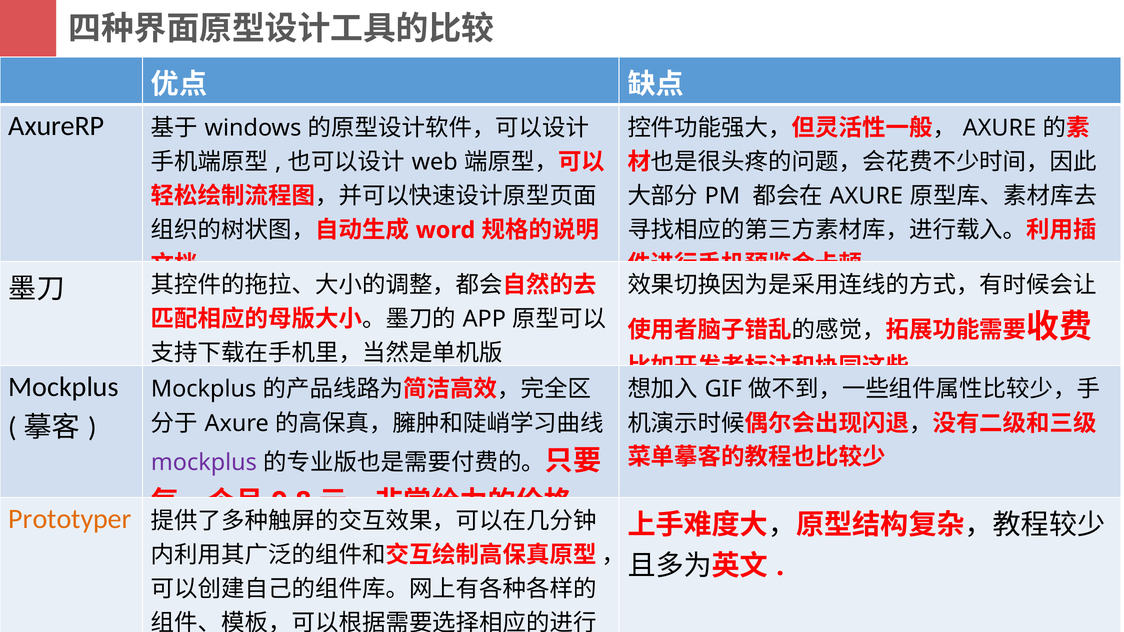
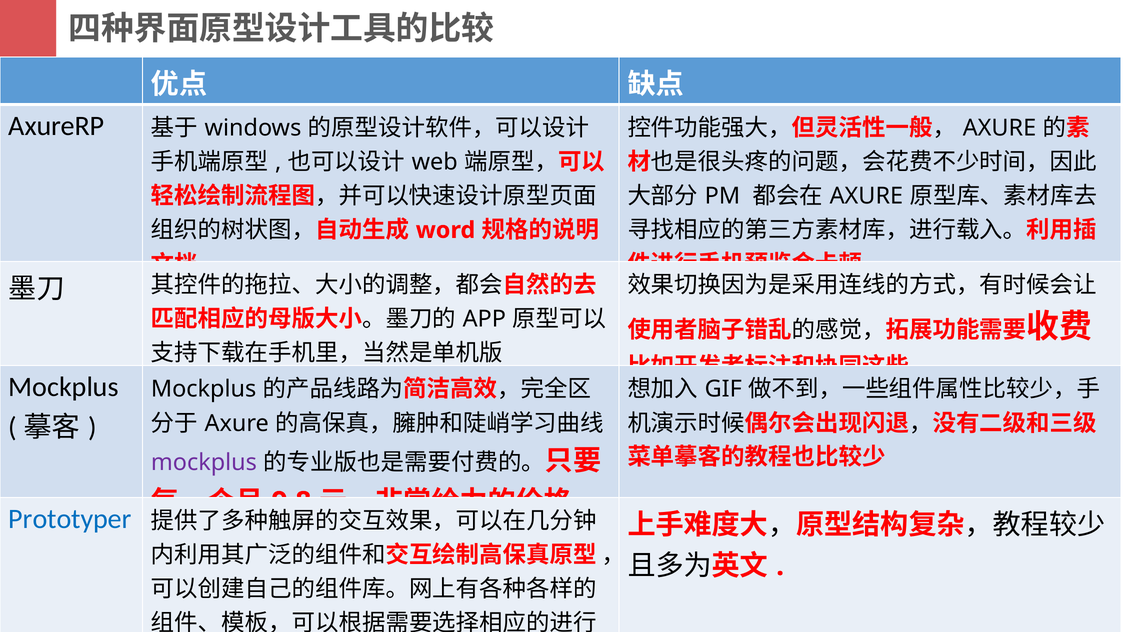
Prototyper colour: orange -> blue (70, 519)
